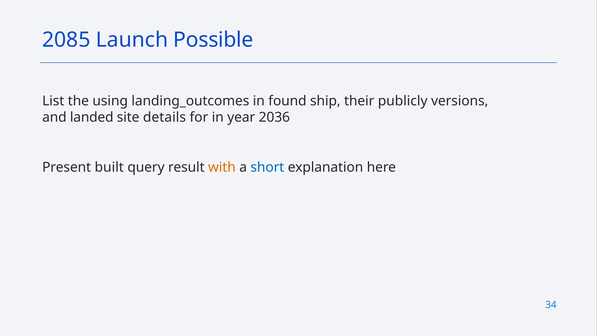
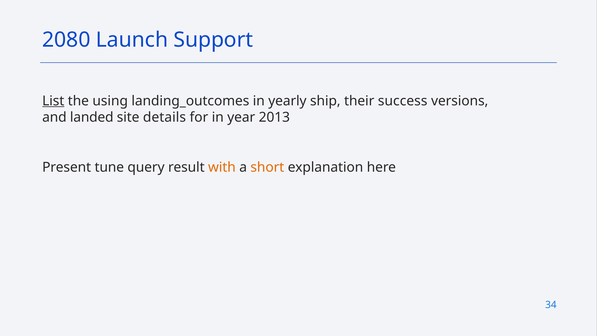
2085: 2085 -> 2080 (66, 40)
Possible: Possible -> Support (213, 40)
List underline: none -> present (53, 101)
found: found -> yearly (287, 101)
publicly: publicly -> success (403, 101)
2036: 2036 -> 2013 (274, 117)
built: built -> tune (109, 167)
short colour: blue -> orange (267, 167)
